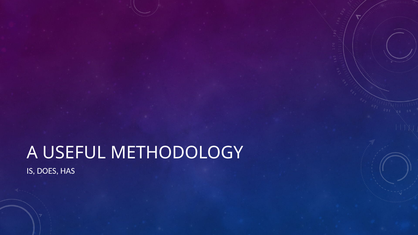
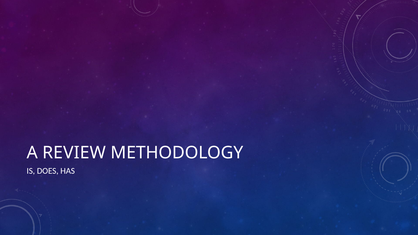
USEFUL: USEFUL -> REVIEW (74, 153)
